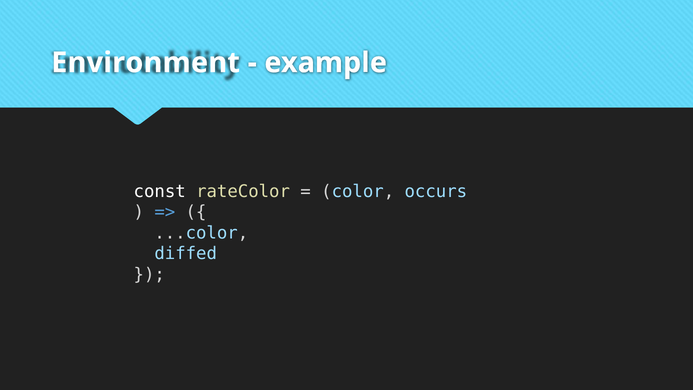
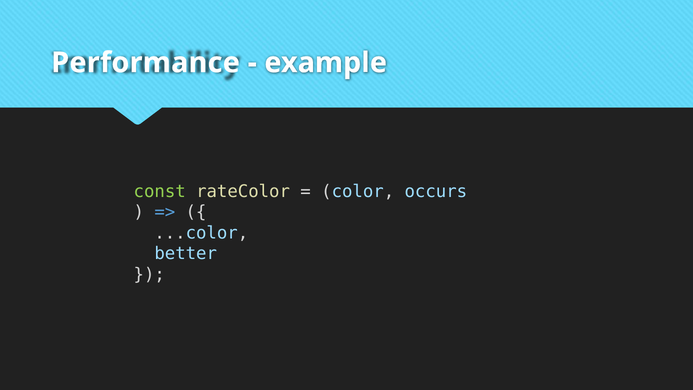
Environment: Environment -> Performance (146, 63)
const colour: white -> light green (160, 191)
diffed: diffed -> better (186, 254)
